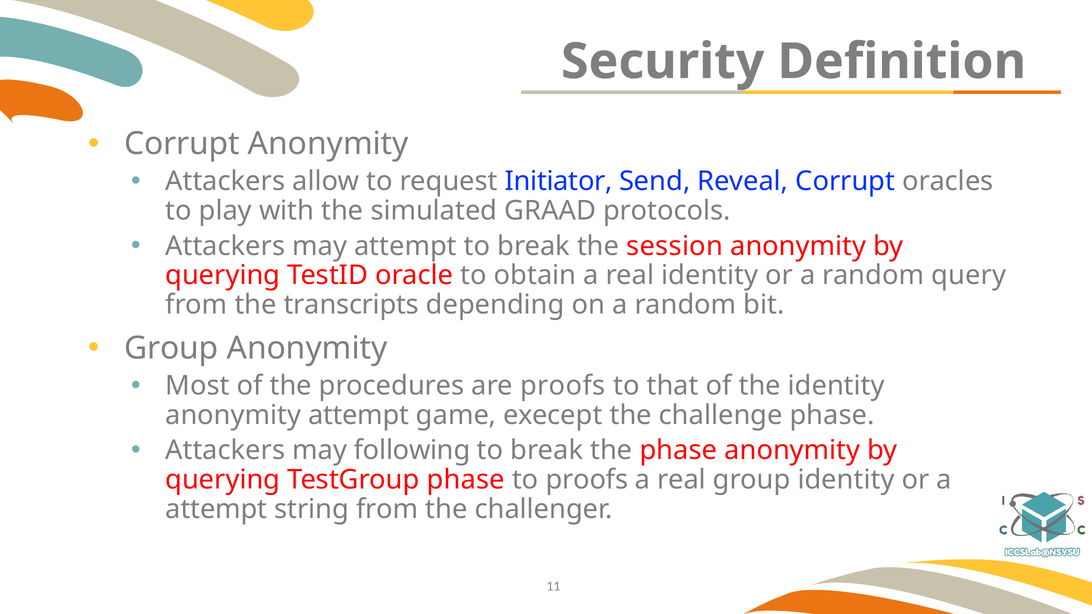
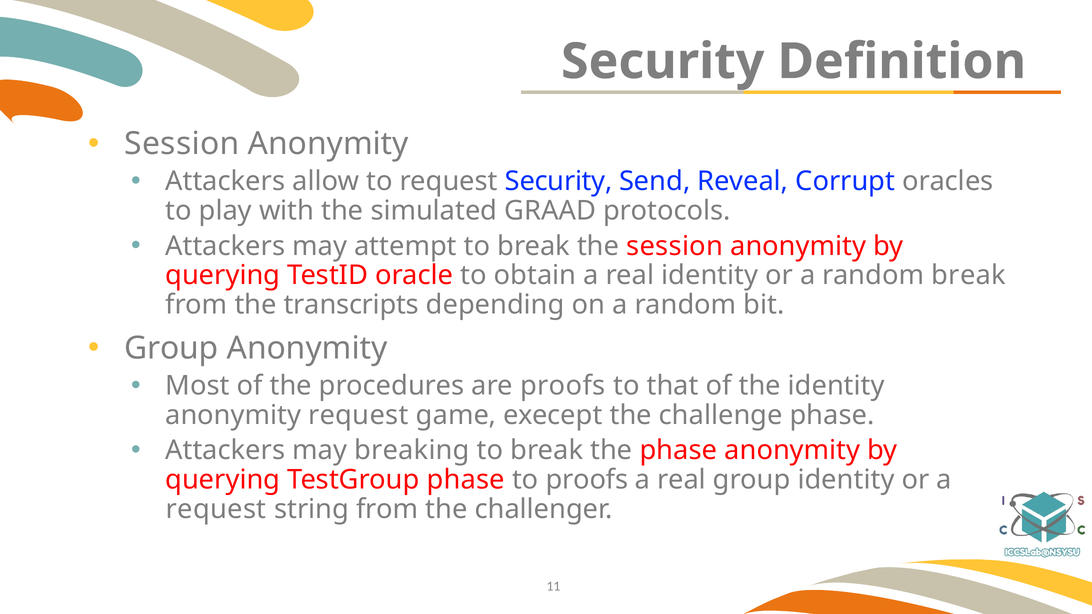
Corrupt: Corrupt -> Session (182, 144)
request Initiator: Initiator -> Security (559, 181)
random query: query -> break (969, 276)
anonymity attempt: attempt -> request (358, 415)
following: following -> breaking (412, 451)
attempt: attempt -> request (216, 510)
